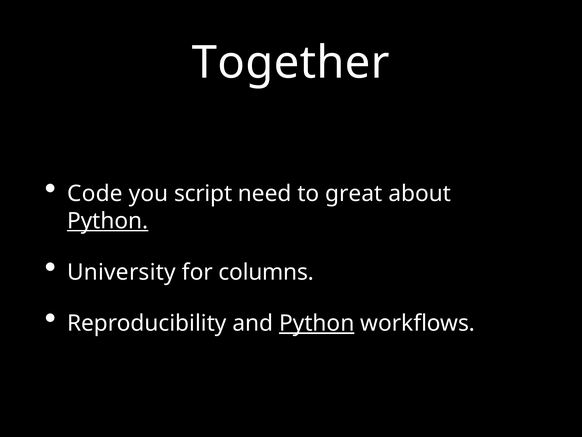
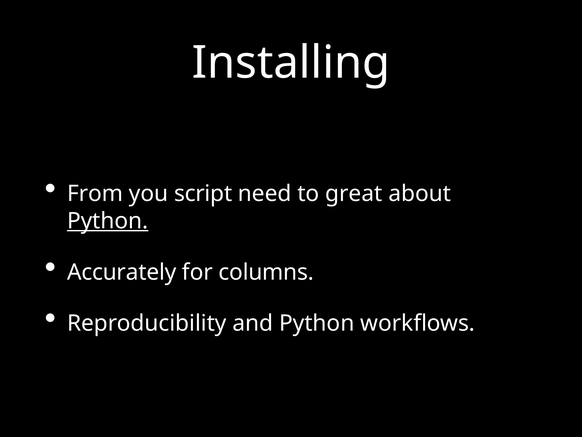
Together: Together -> Installing (291, 63)
Code: Code -> From (95, 193)
University: University -> Accurately (122, 272)
Python underline: present -> none (317, 323)
